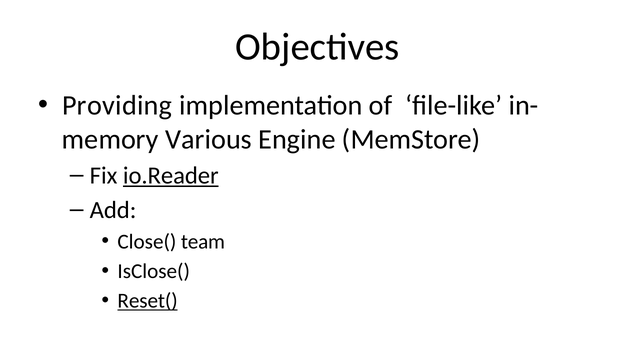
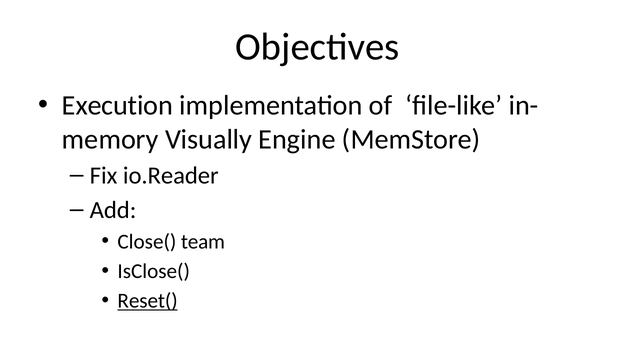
Providing: Providing -> Execution (117, 105)
Various: Various -> Visually (209, 139)
io.Reader underline: present -> none (171, 176)
